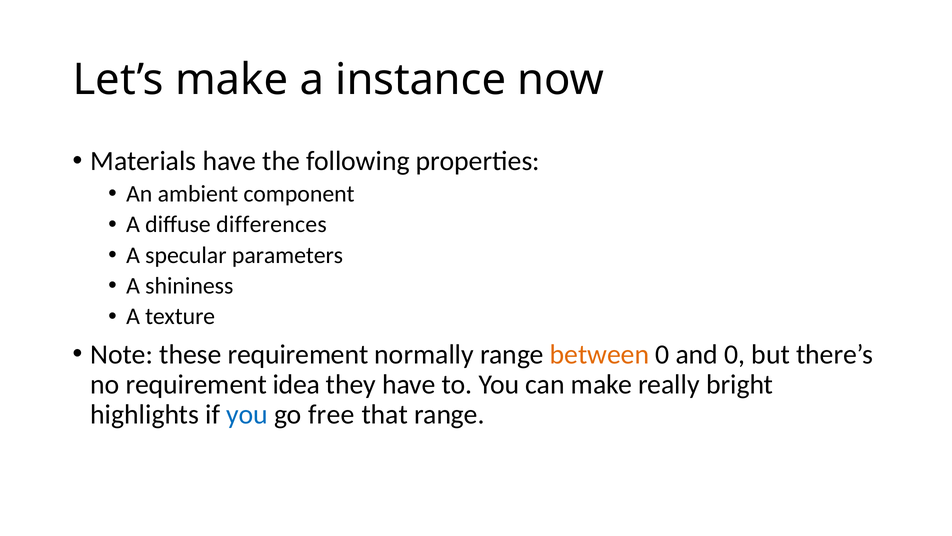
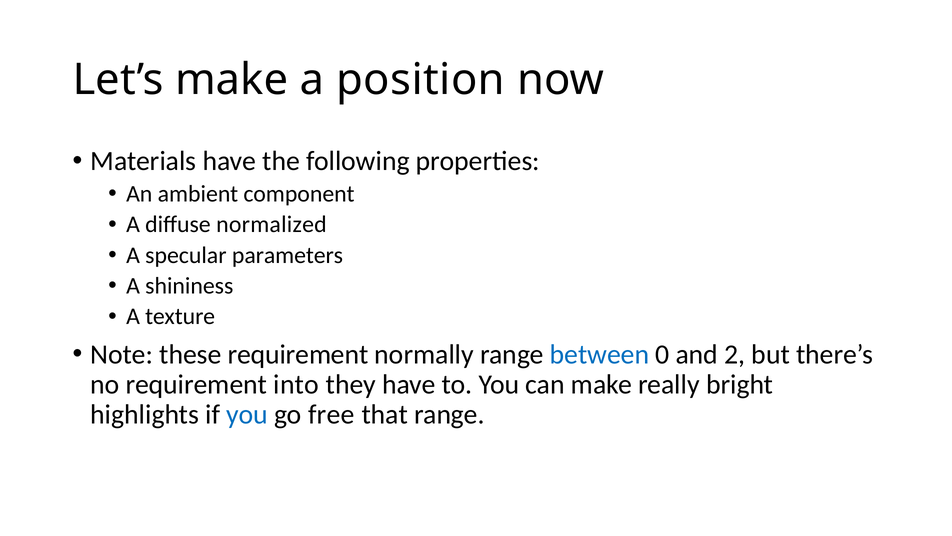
instance: instance -> position (421, 80)
differences: differences -> normalized (271, 224)
between colour: orange -> blue (600, 354)
and 0: 0 -> 2 (735, 354)
idea: idea -> into (296, 384)
